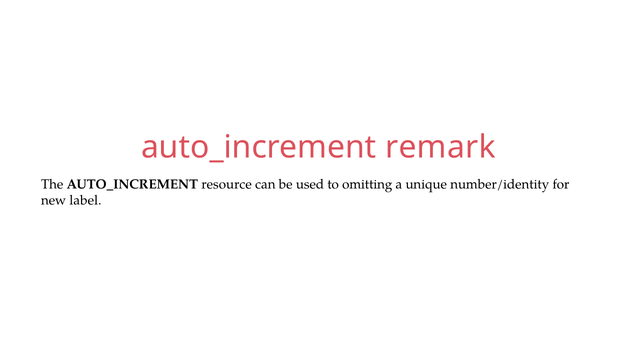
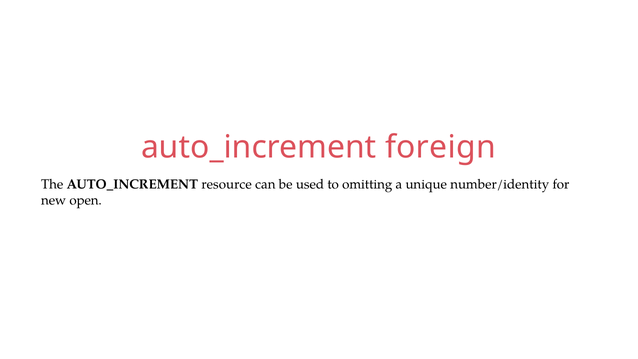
remark: remark -> foreign (441, 147)
label: label -> open (86, 200)
